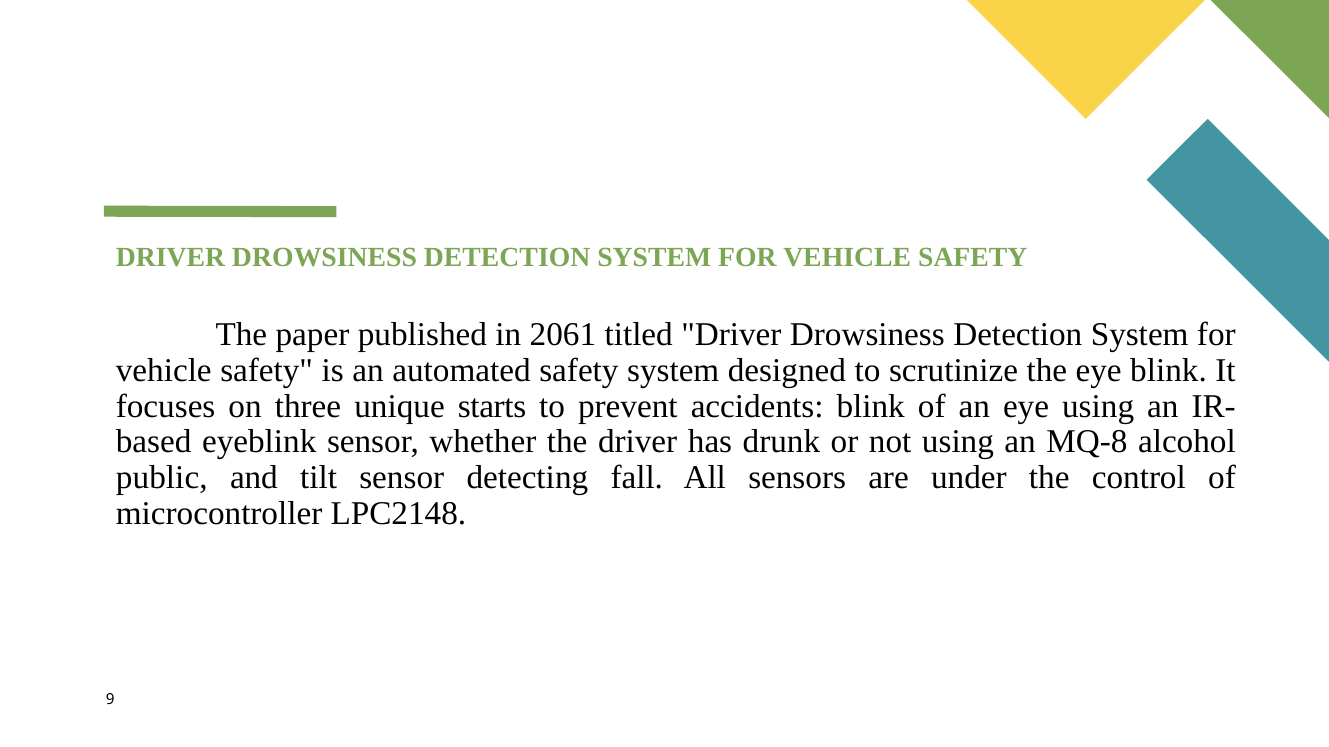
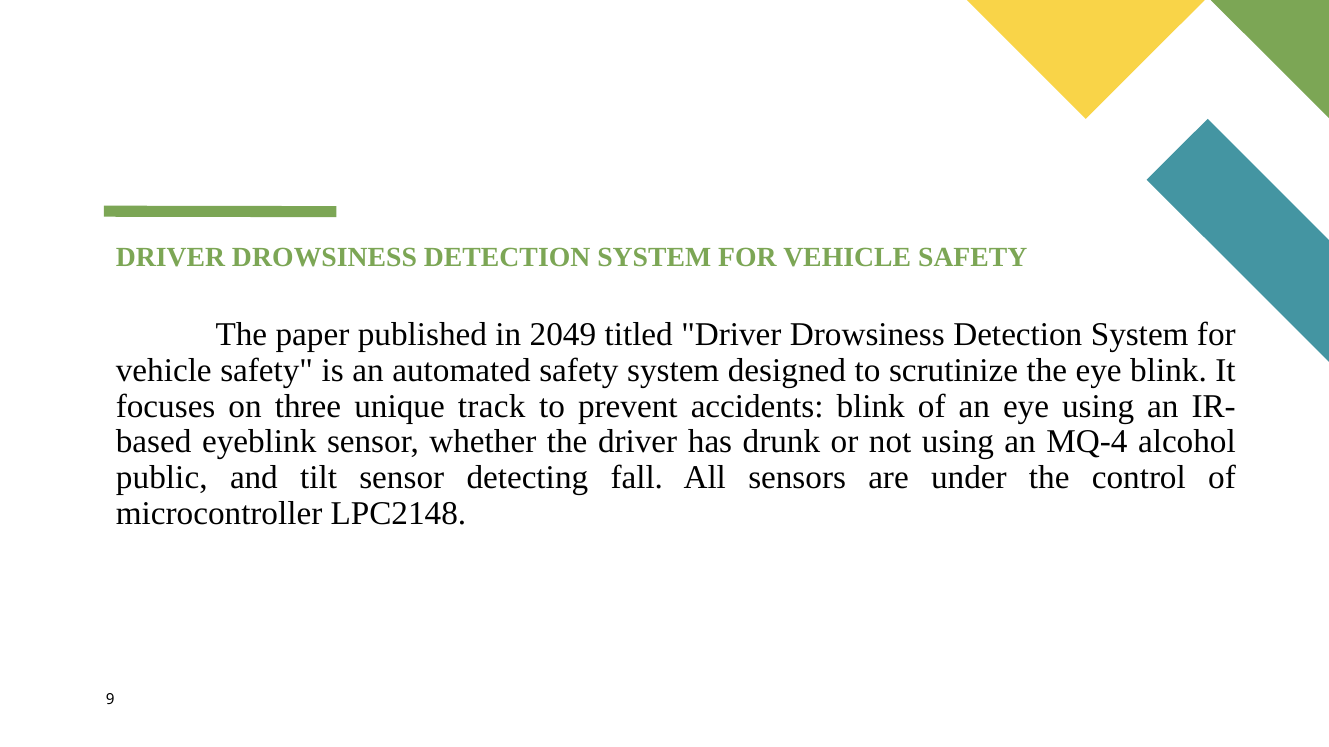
2061: 2061 -> 2049 (563, 335)
starts: starts -> track (492, 406)
MQ-8: MQ-8 -> MQ-4 (1087, 442)
